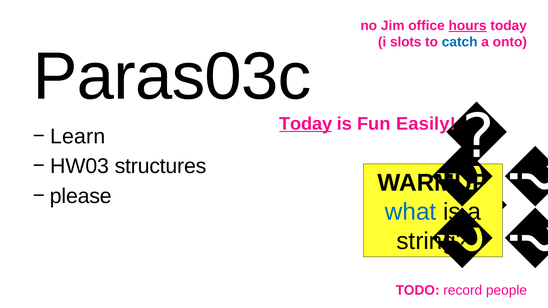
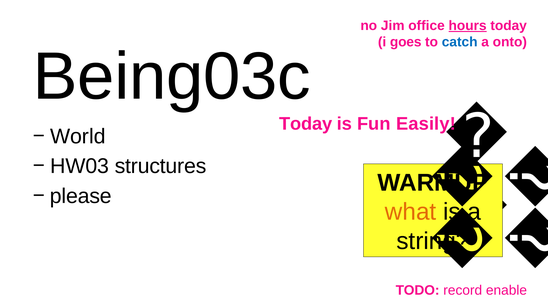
slots: slots -> goes (406, 42)
Paras03c: Paras03c -> Being03c (172, 77)
Today underline: present -> none (306, 124)
Learn: Learn -> World (78, 137)
what colour: blue -> orange (411, 212)
people: people -> enable (506, 290)
